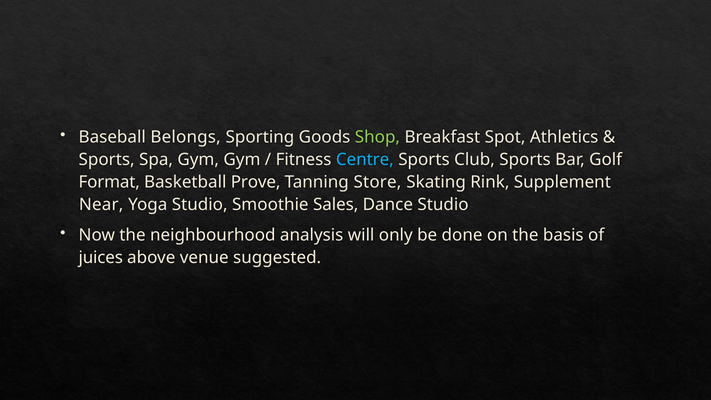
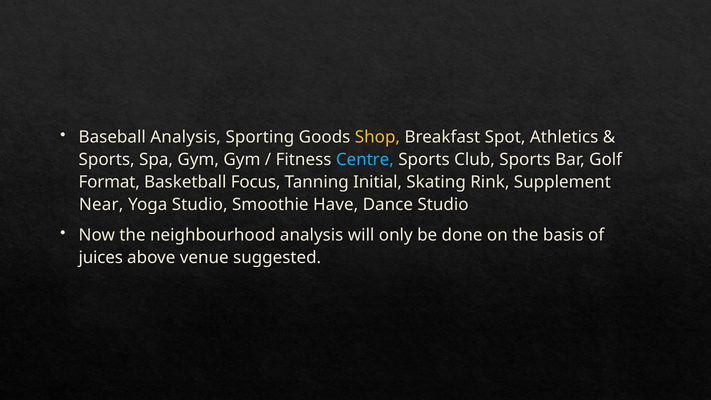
Baseball Belongs: Belongs -> Analysis (186, 137)
Shop colour: light green -> yellow (377, 137)
Prove: Prove -> Focus (256, 182)
Store: Store -> Initial (378, 182)
Sales: Sales -> Have (336, 205)
